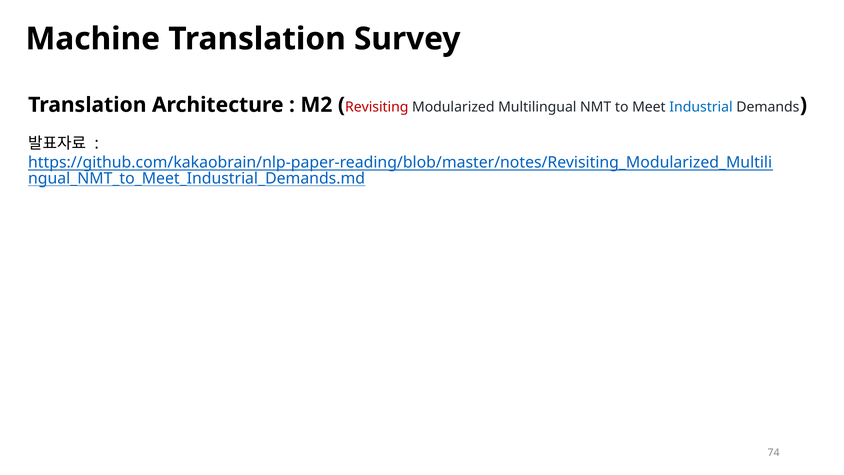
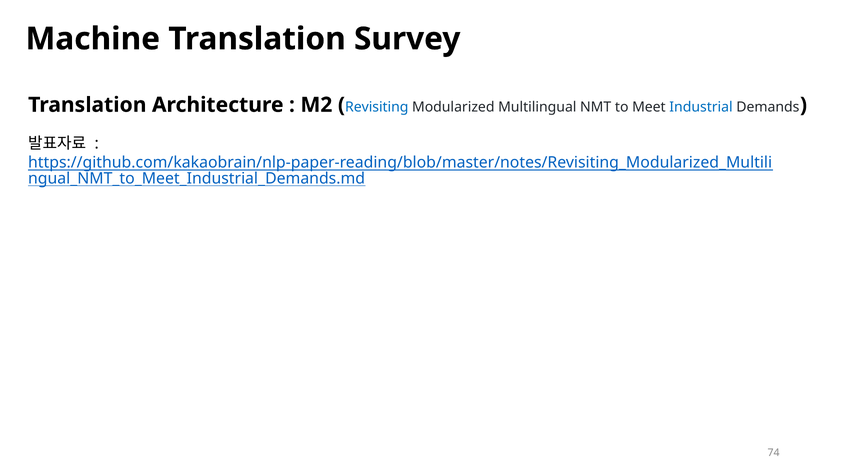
Revisiting colour: red -> blue (377, 107)
